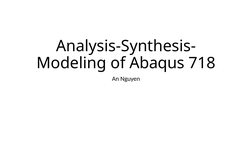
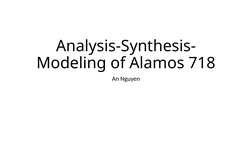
Abaqus: Abaqus -> Alamos (157, 63)
